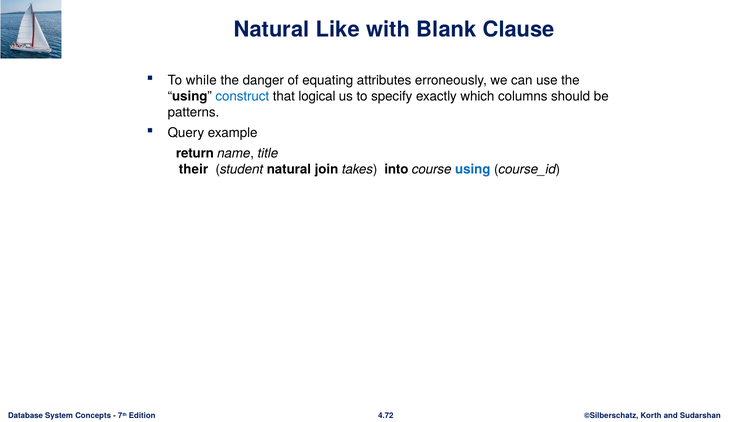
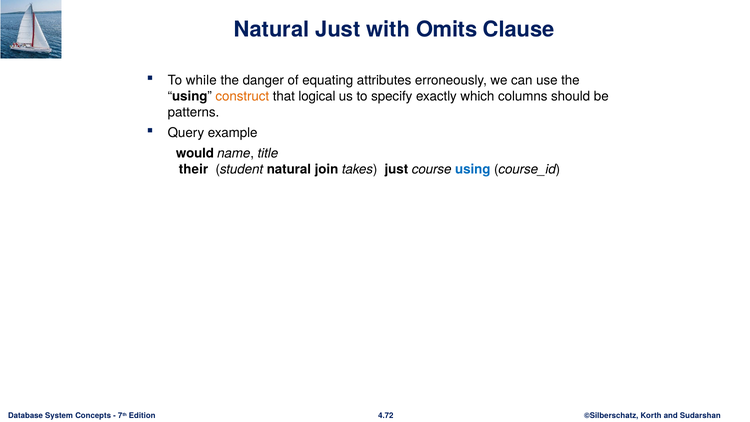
Natural Like: Like -> Just (338, 29)
Blank: Blank -> Omits (447, 29)
construct colour: blue -> orange (242, 96)
return: return -> would (195, 154)
takes into: into -> just (396, 169)
